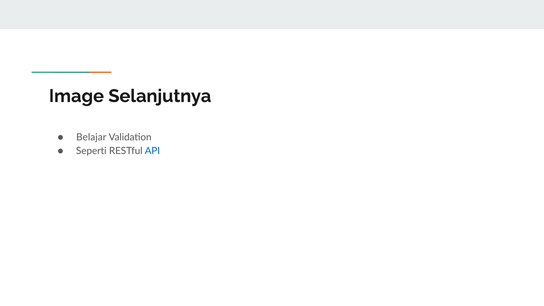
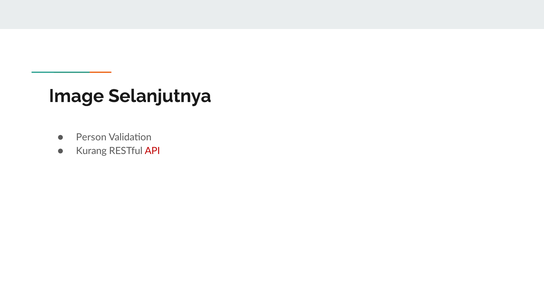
Belajar: Belajar -> Person (91, 137)
Seperti: Seperti -> Kurang (91, 151)
API colour: blue -> red (152, 151)
